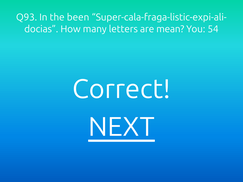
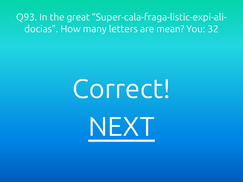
been: been -> great (78, 17)
54: 54 -> 32 (213, 29)
